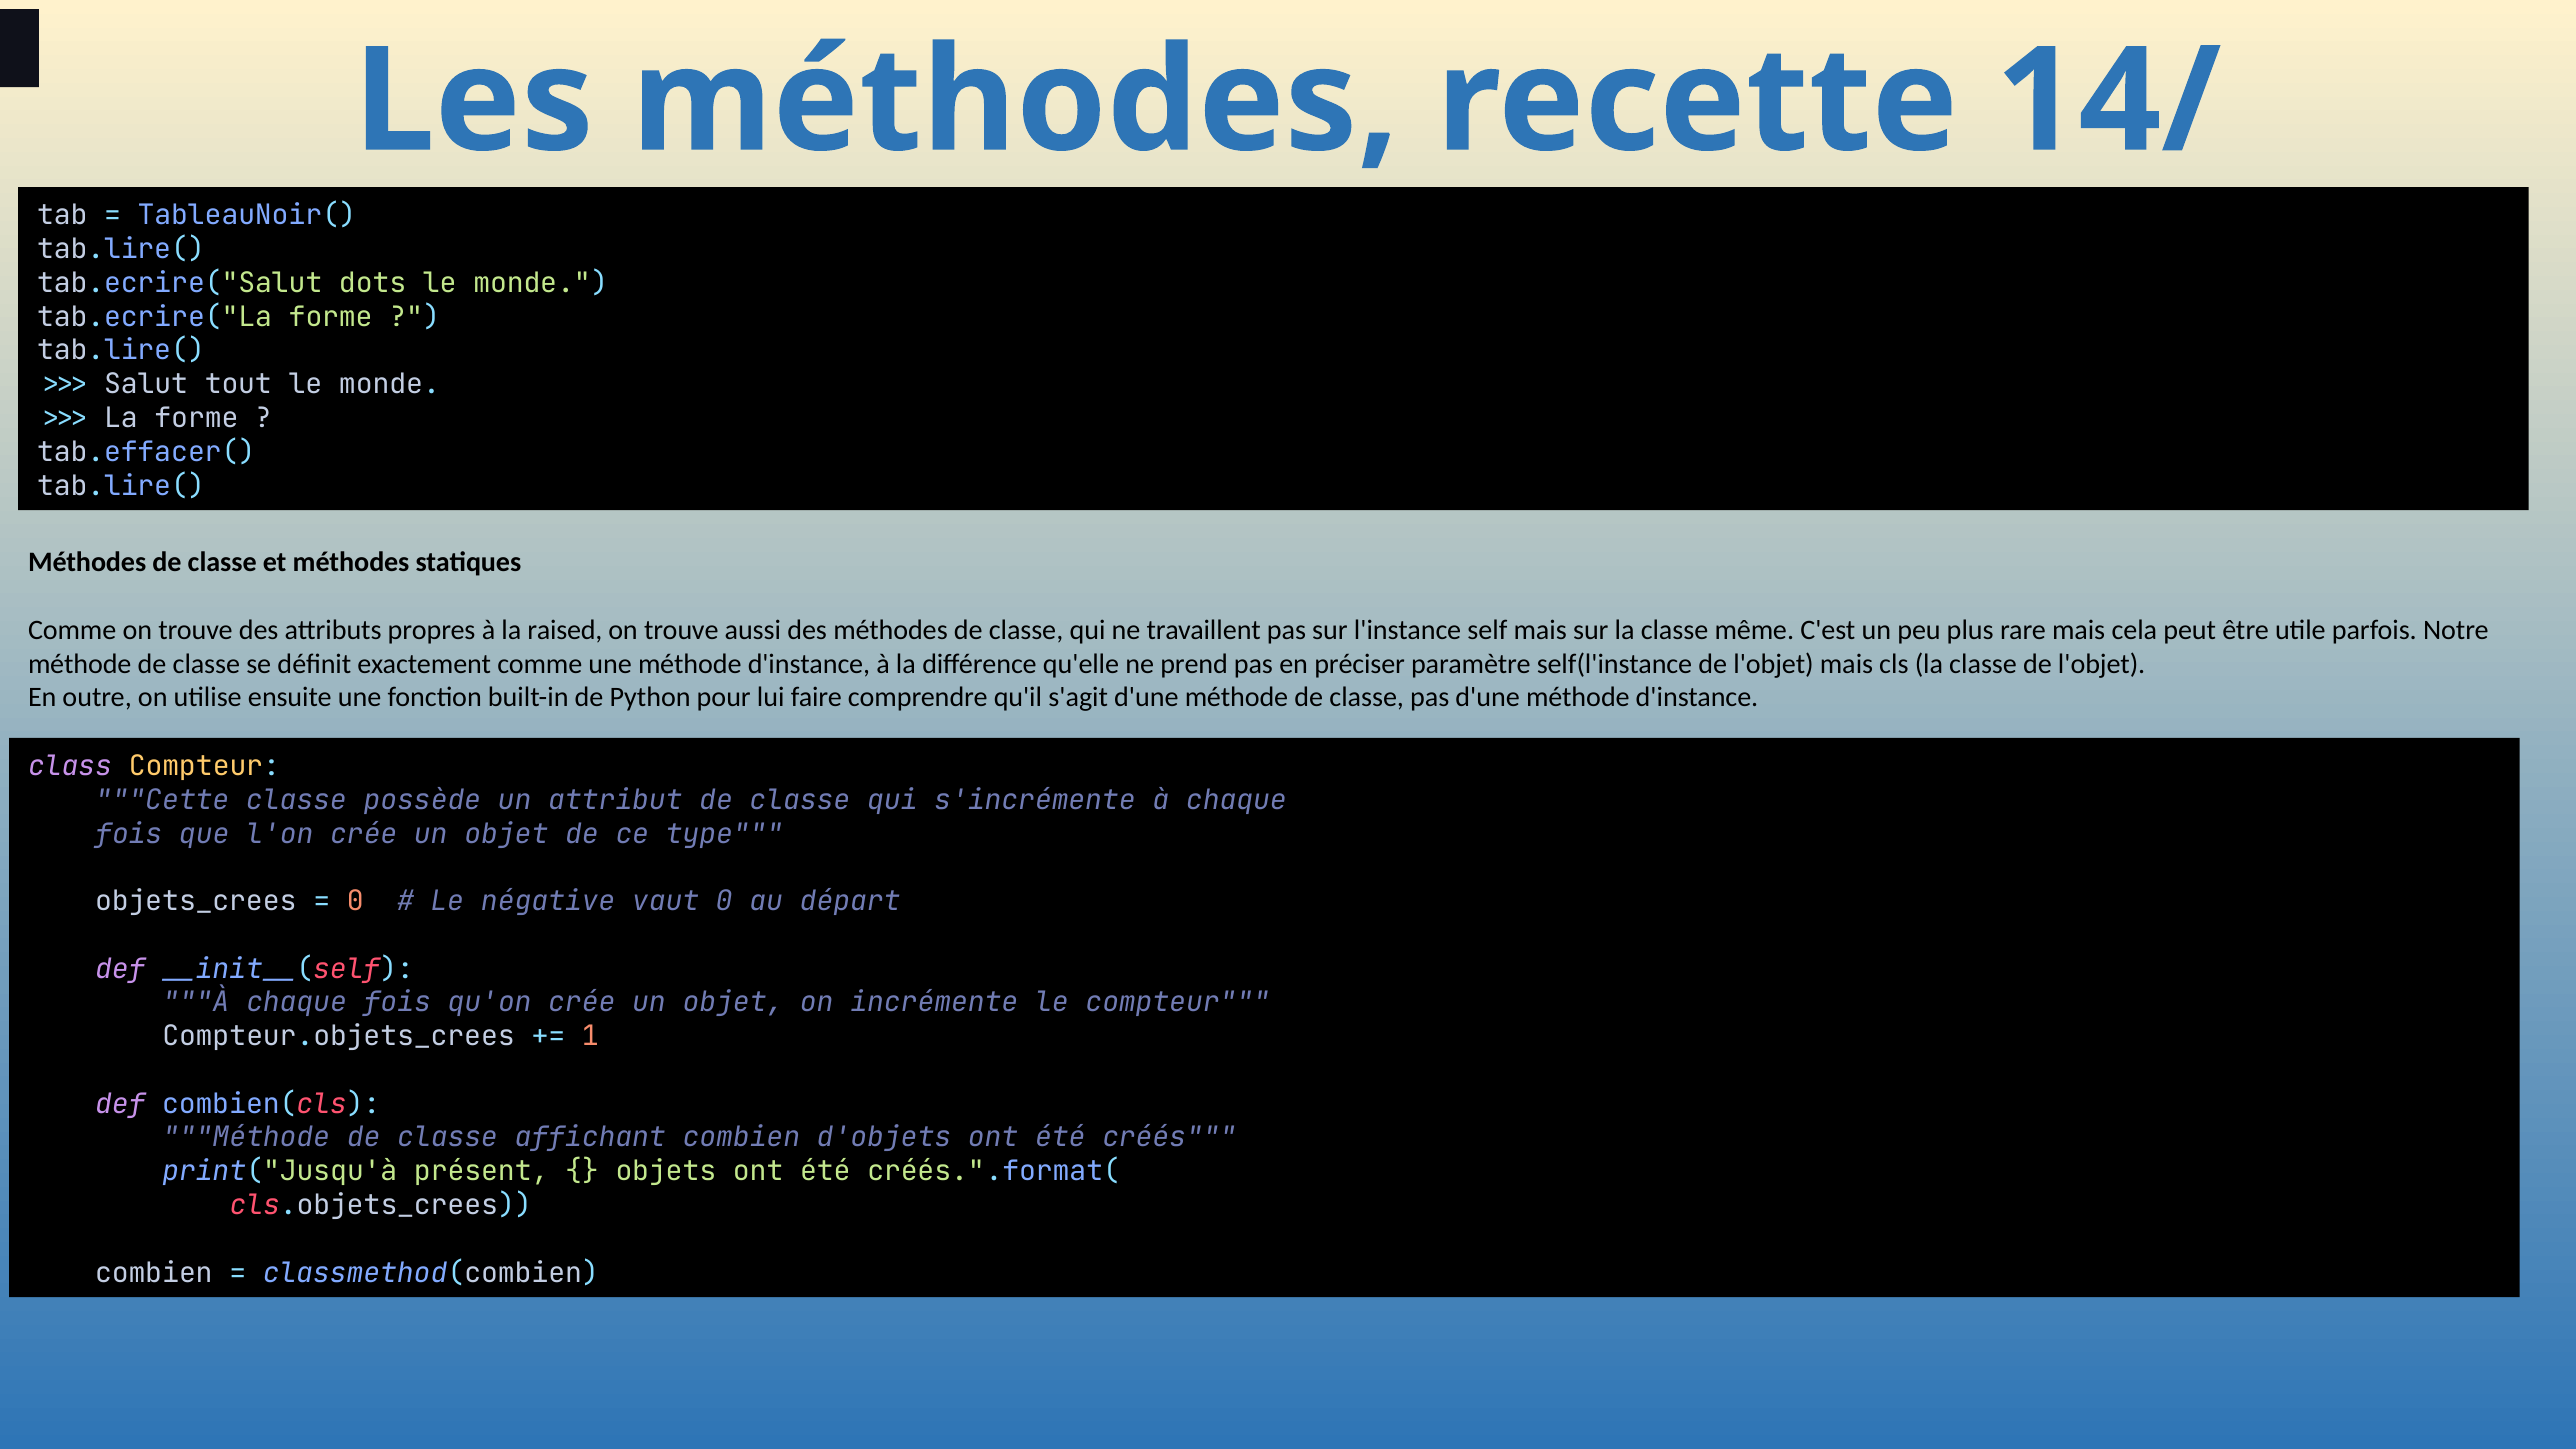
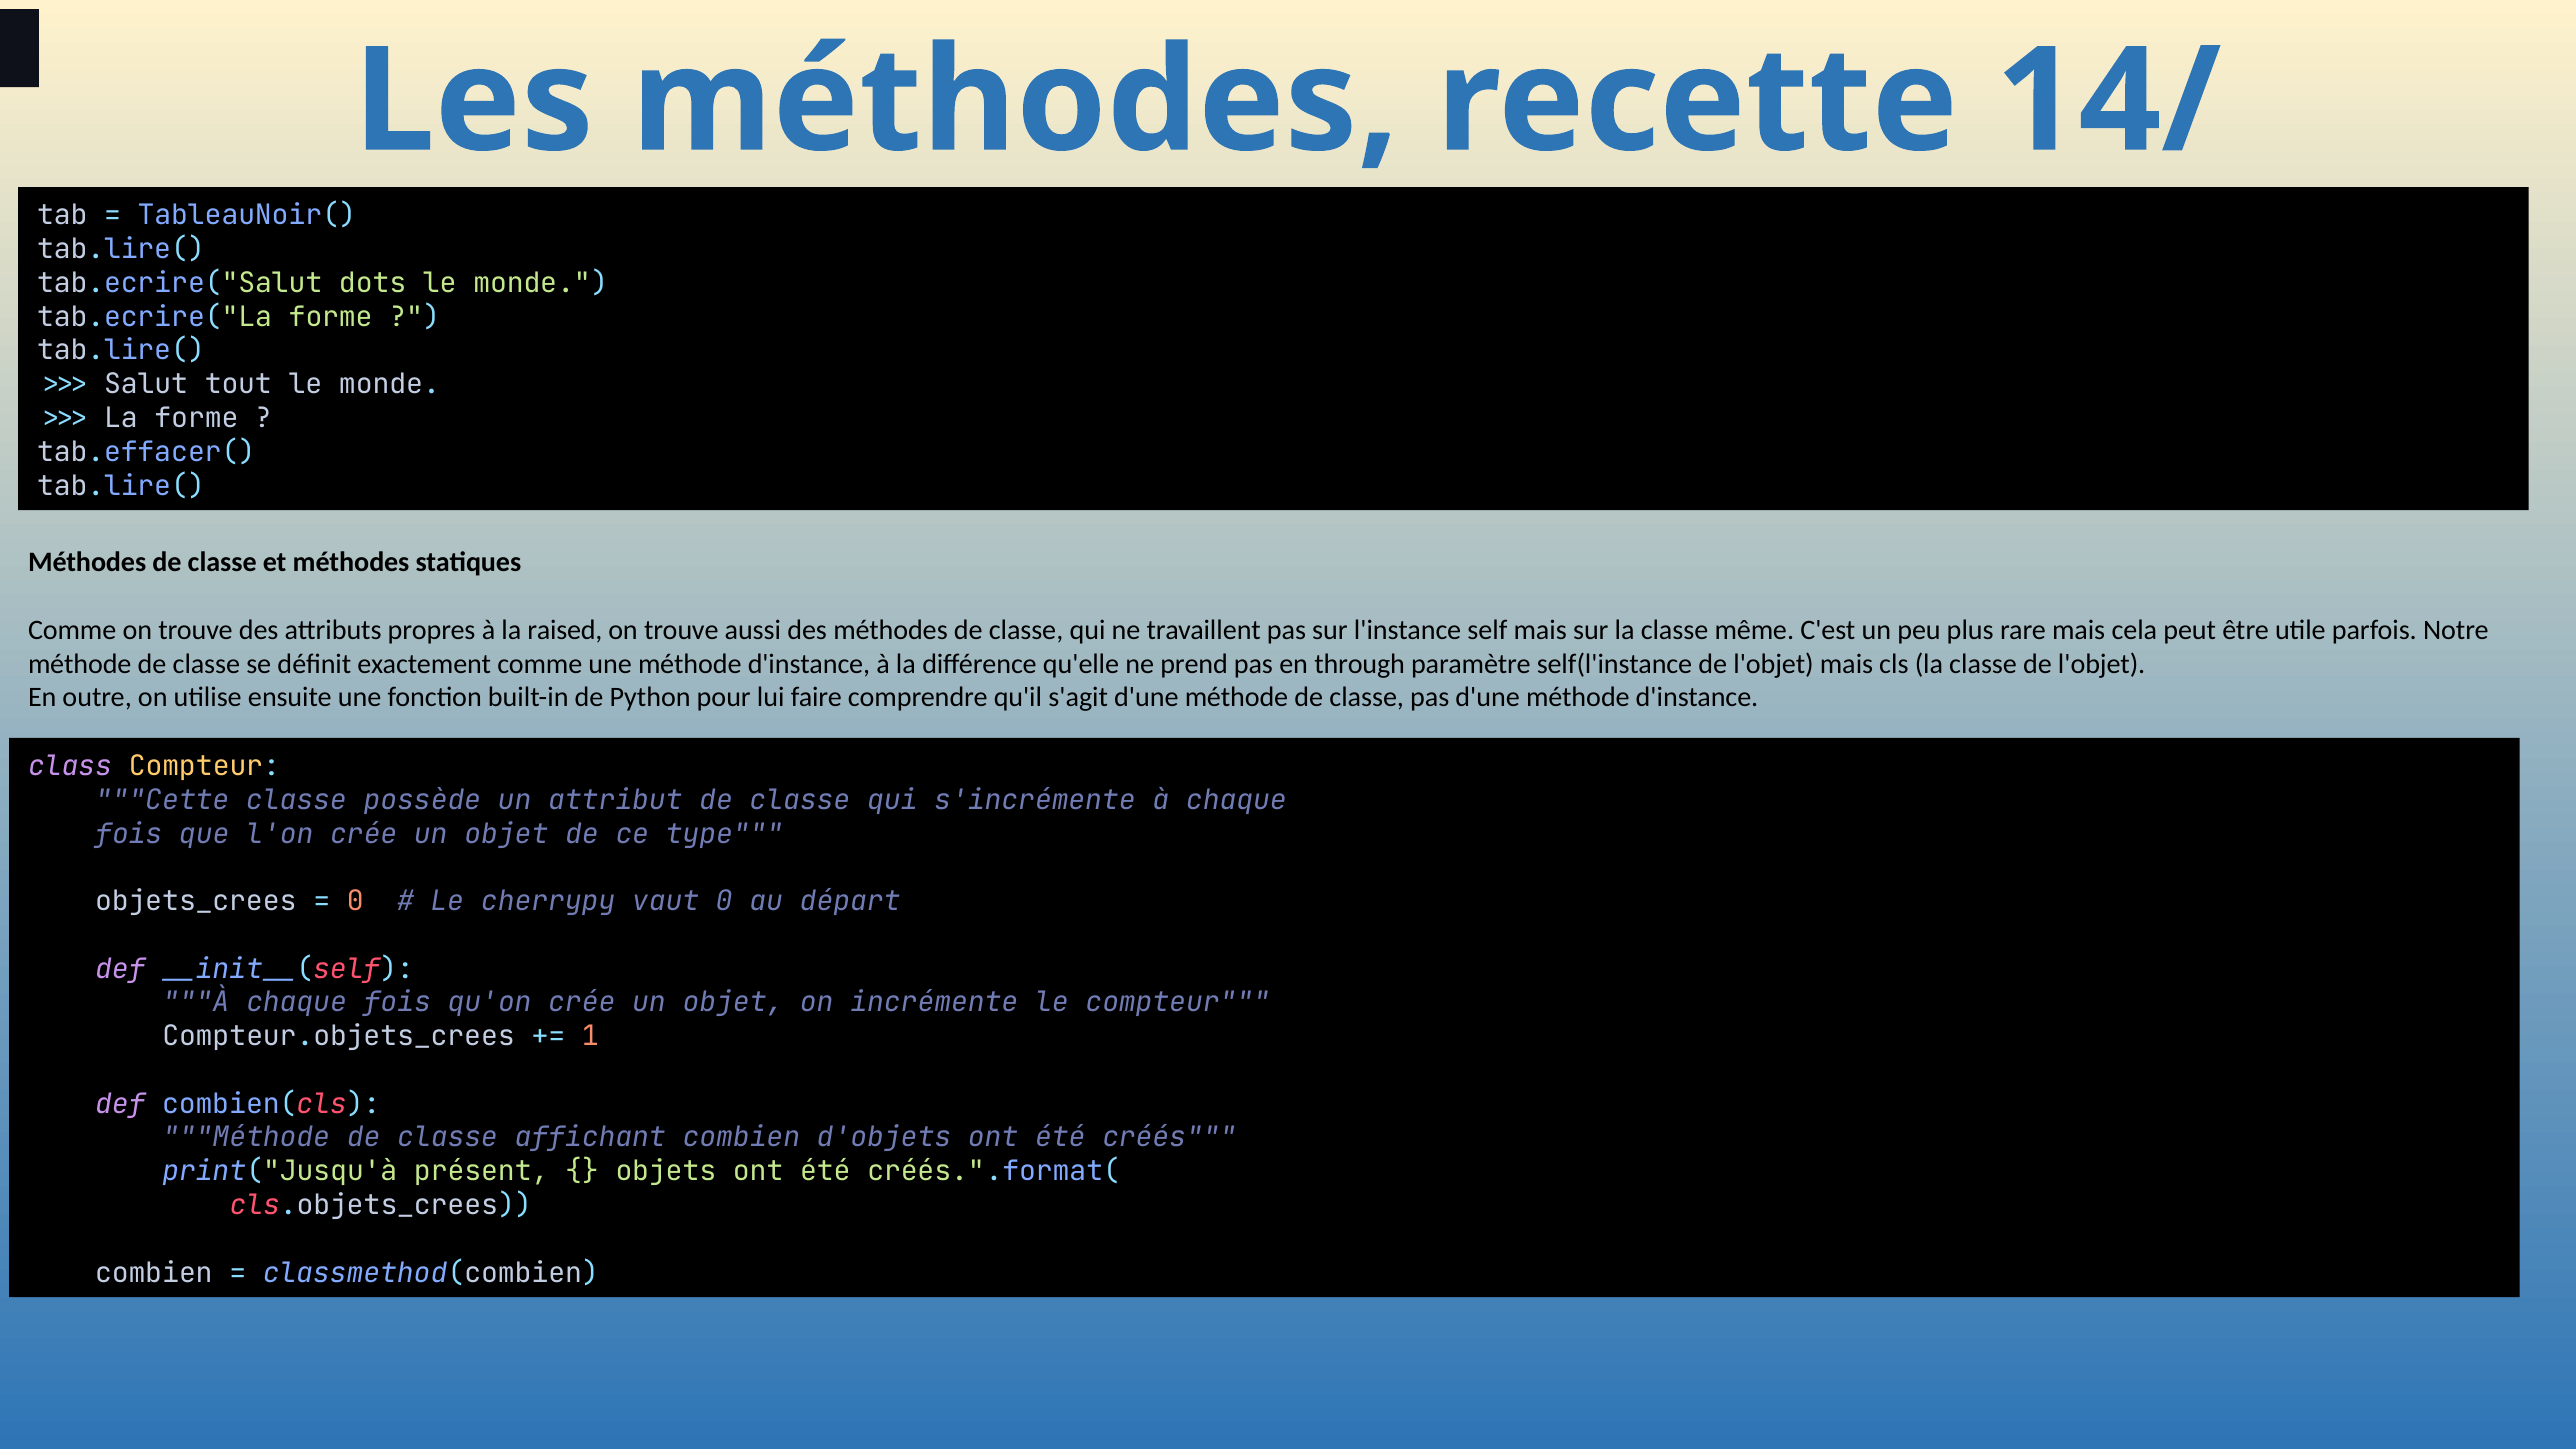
préciser: préciser -> through (1360, 664)
négative: négative -> cherrypy (548, 901)
